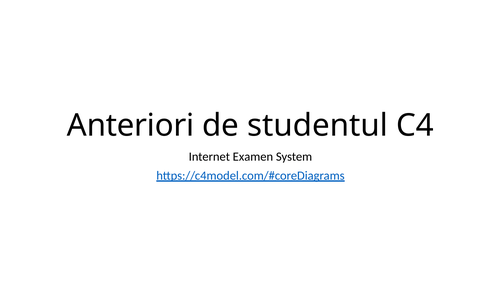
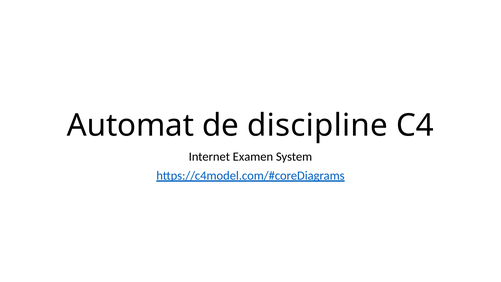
Anteriori: Anteriori -> Automat (131, 125)
studentul: studentul -> discipline (317, 125)
